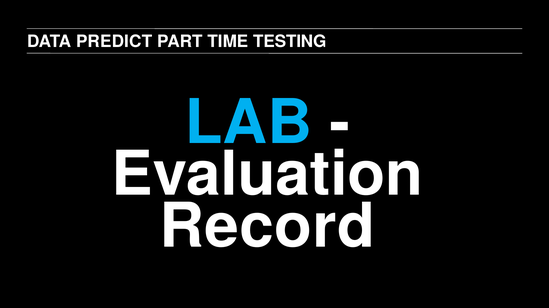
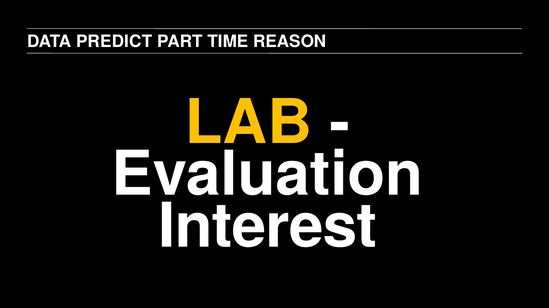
TESTING: TESTING -> REASON (290, 42)
LAB colour: light blue -> yellow (248, 123)
Record: Record -> Interest (268, 227)
